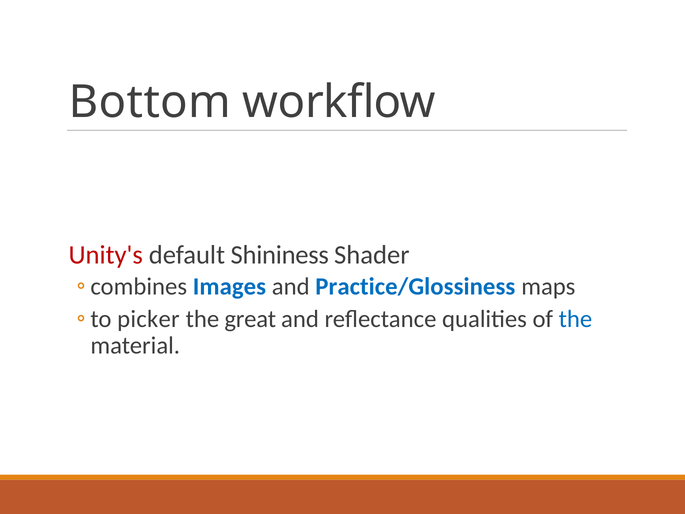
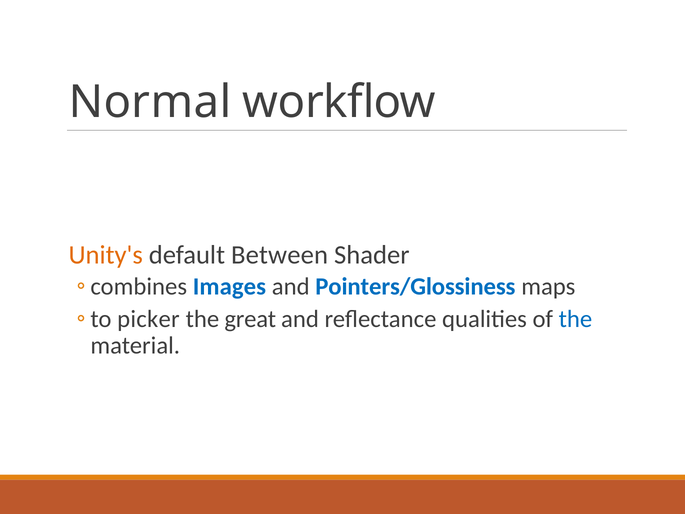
Bottom: Bottom -> Normal (150, 102)
Unity's colour: red -> orange (106, 255)
Shininess: Shininess -> Between (280, 255)
Practice/Glossiness: Practice/Glossiness -> Pointers/Glossiness (415, 286)
